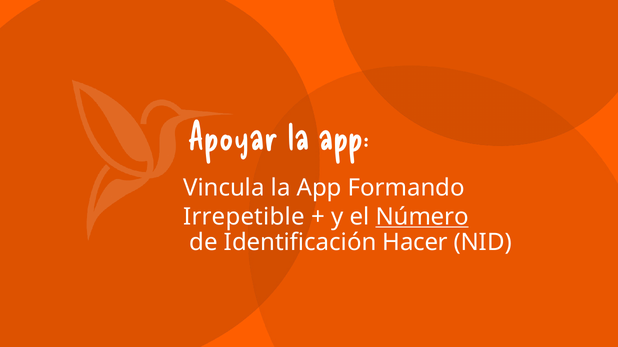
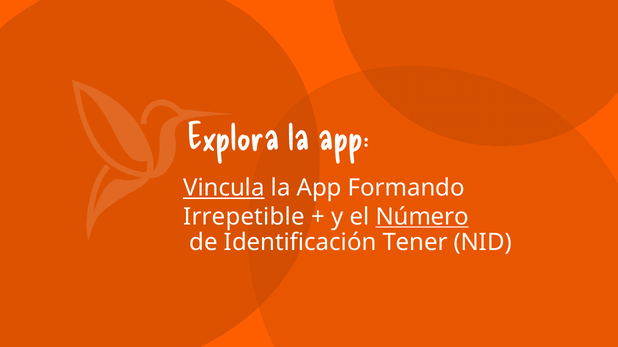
Apoyar: Apoyar -> Explora (233, 138)
Vincula underline: none -> present (224, 188)
Hacer: Hacer -> Tener (415, 243)
